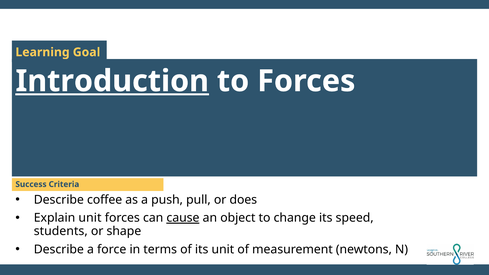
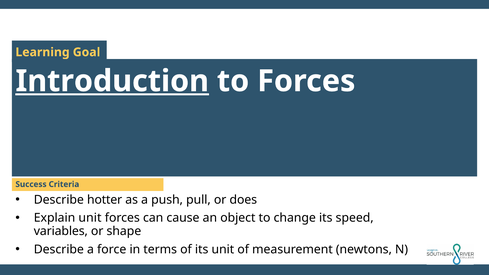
coffee: coffee -> hotter (105, 200)
cause underline: present -> none (183, 218)
students: students -> variables (61, 231)
